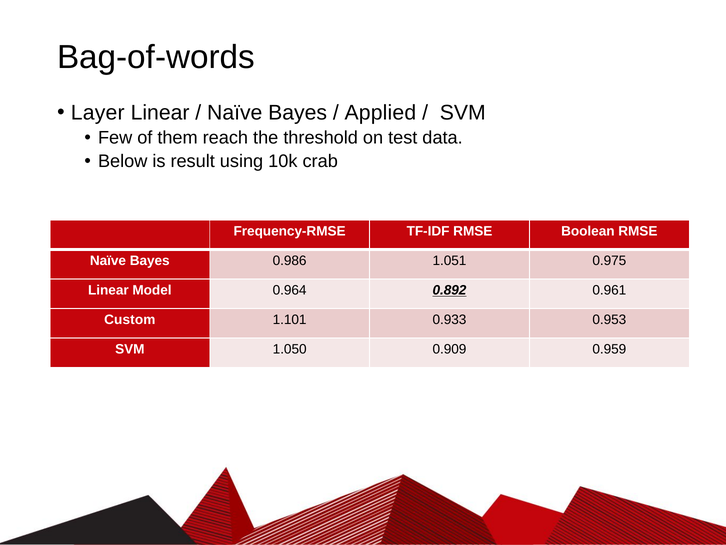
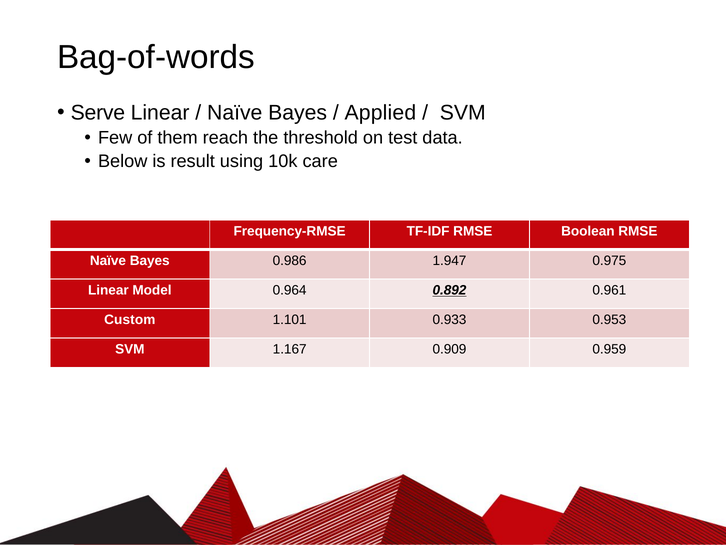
Layer: Layer -> Serve (98, 113)
crab: crab -> care (320, 161)
1.051: 1.051 -> 1.947 (449, 261)
1.050: 1.050 -> 1.167 (290, 349)
